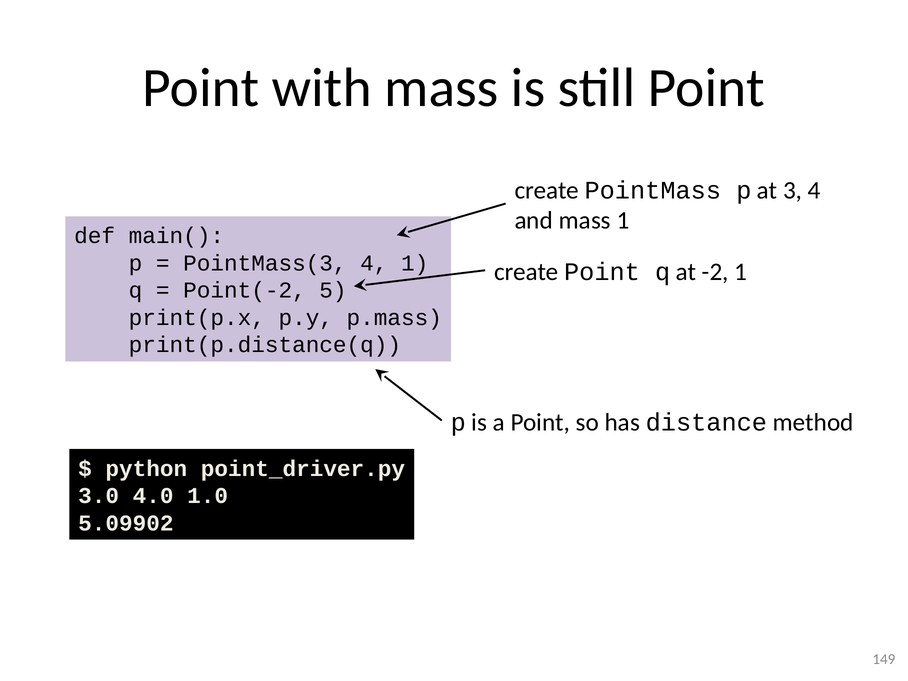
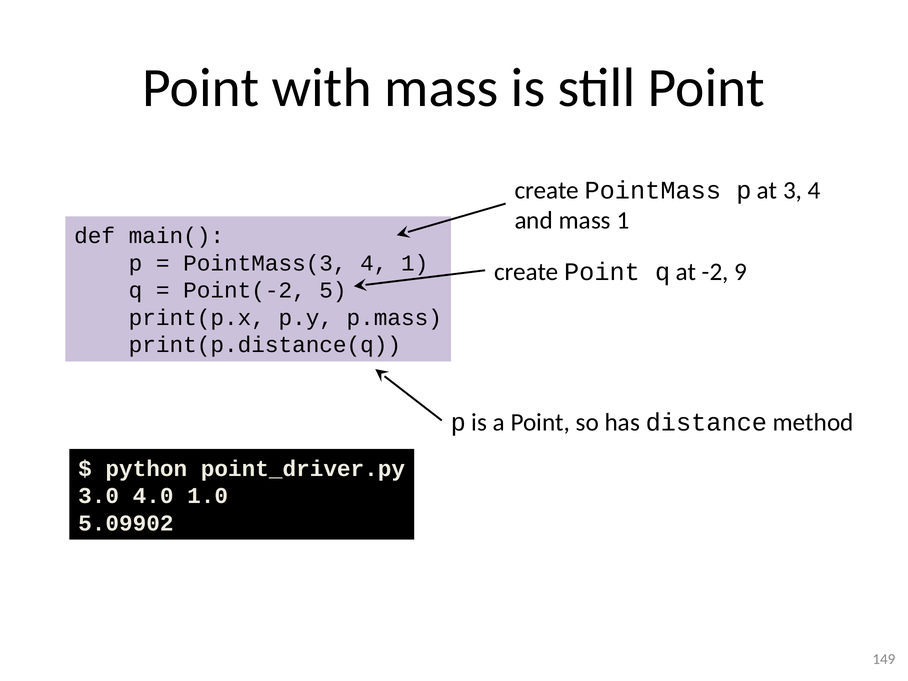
-2 1: 1 -> 9 (741, 272)
